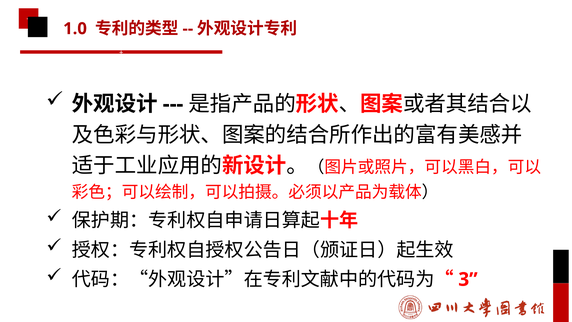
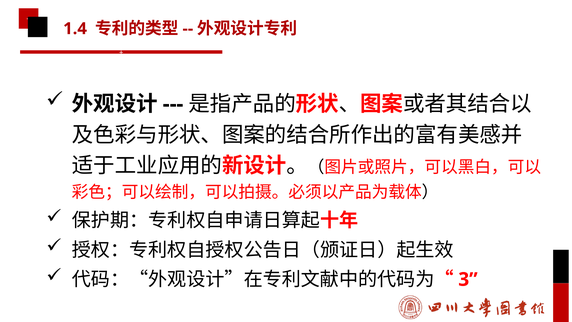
1.0: 1.0 -> 1.4 (75, 29)
